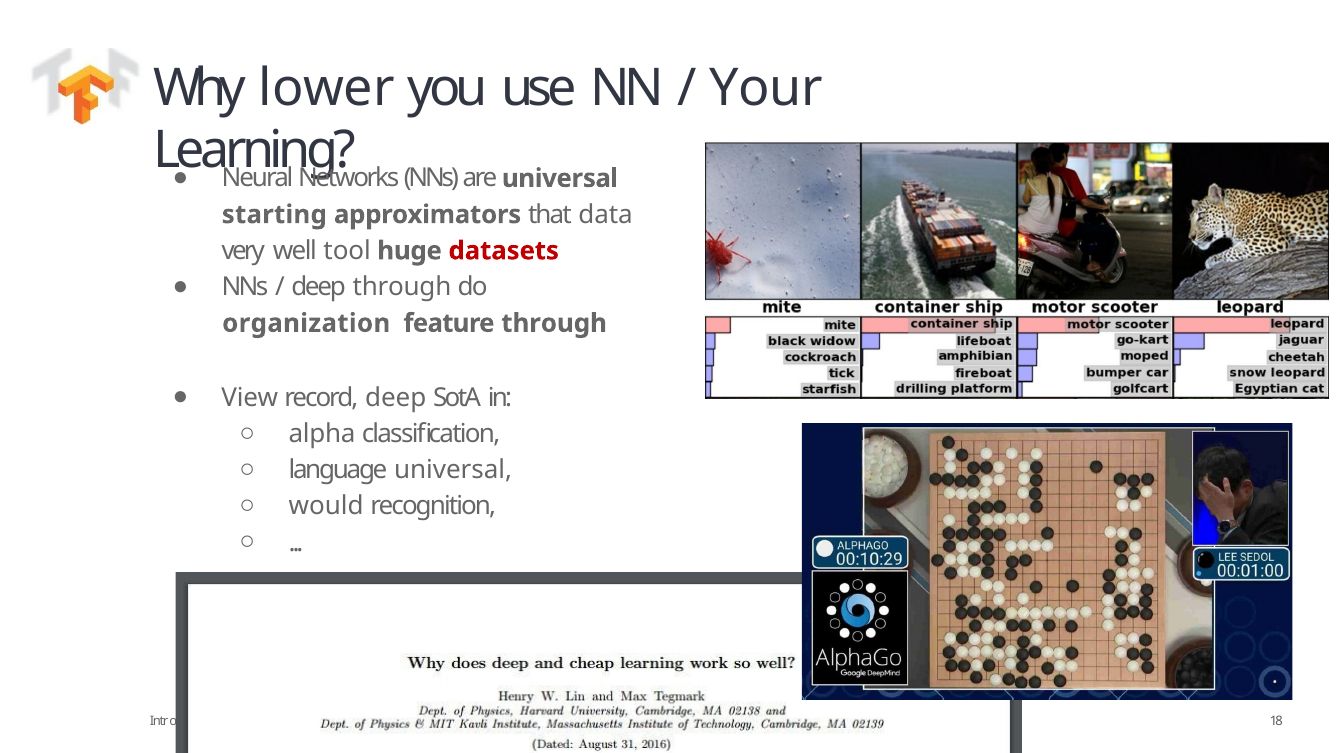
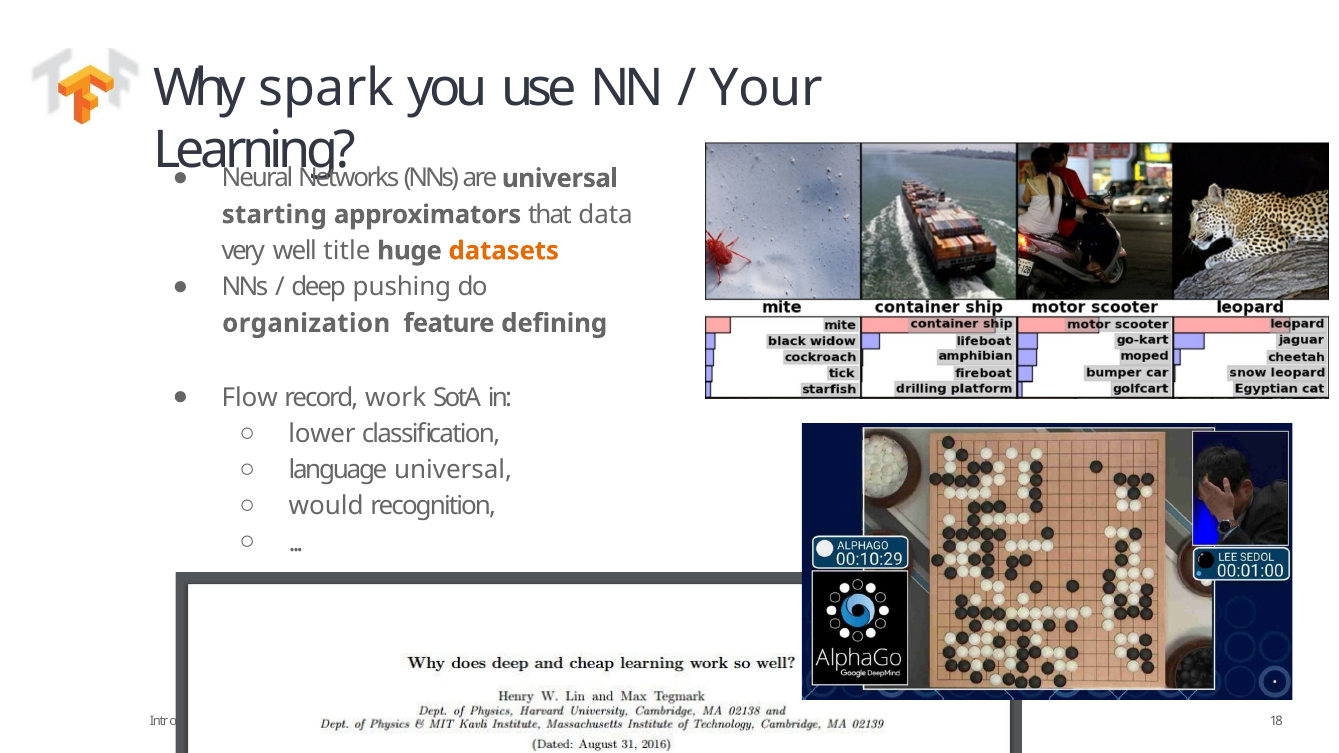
lower: lower -> spark (327, 88)
tool: tool -> title (347, 251)
datasets colour: red -> orange (504, 251)
deep through: through -> pushing (402, 287)
feature through: through -> defining (554, 323)
View: View -> Flow (250, 398)
record deep: deep -> work (396, 398)
alpha: alpha -> lower (322, 434)
